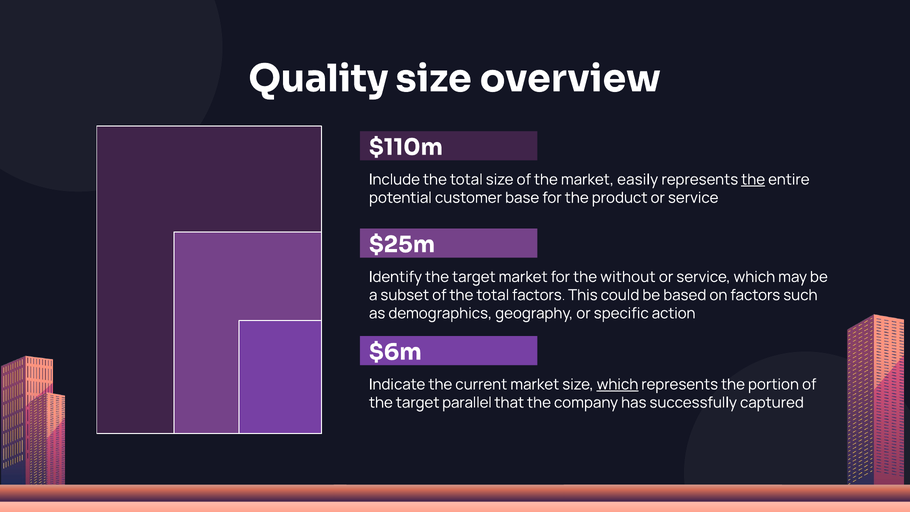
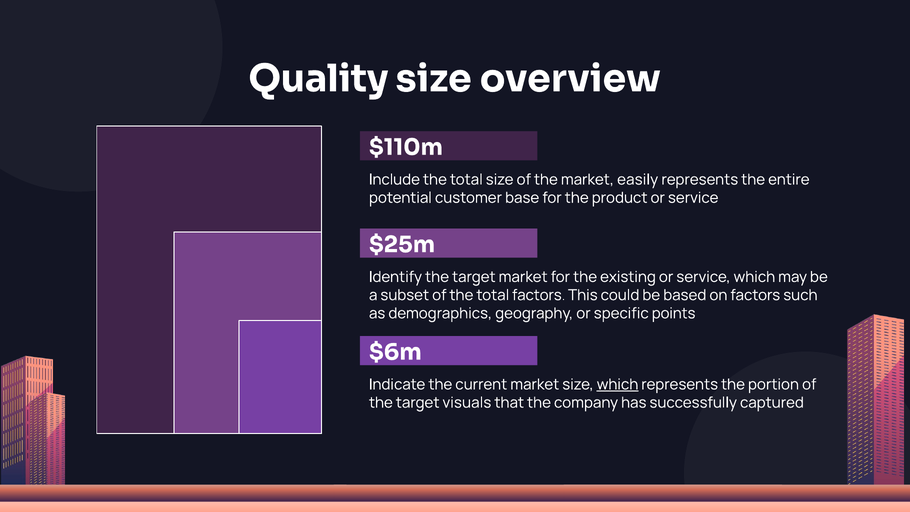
the underline: present -> none (753, 180)
without: without -> existing (628, 277)
action: action -> points (674, 313)
parallel: parallel -> visuals (467, 403)
